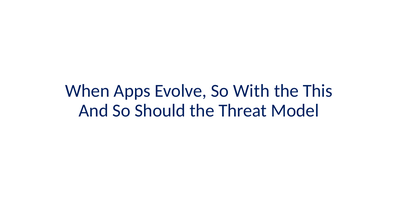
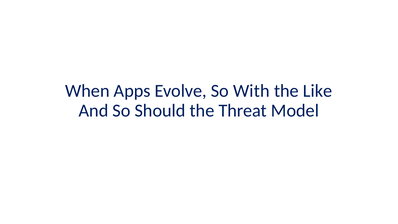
This: This -> Like (318, 91)
